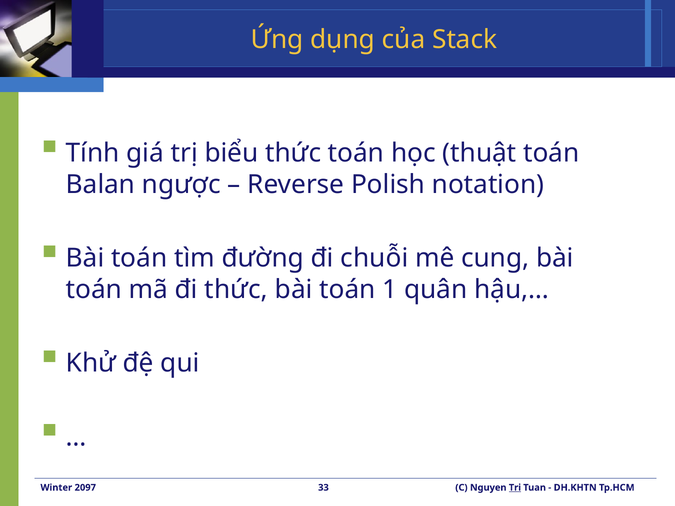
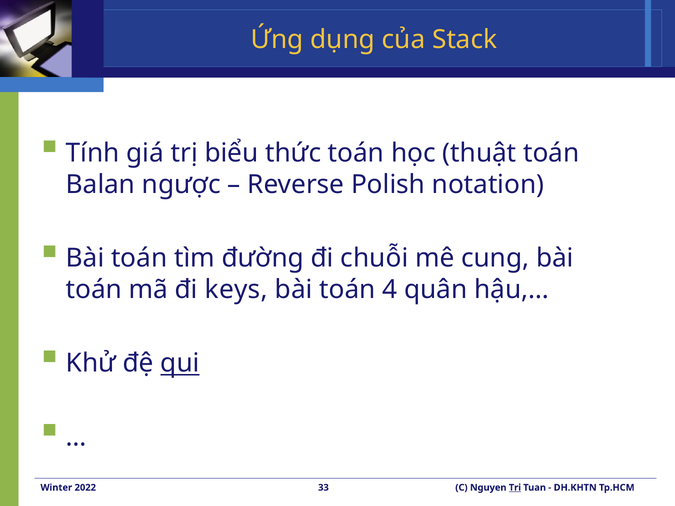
đi thức: thức -> keys (236, 290)
1: 1 -> 4 (390, 290)
qui underline: none -> present (180, 364)
2097: 2097 -> 2022 (85, 488)
